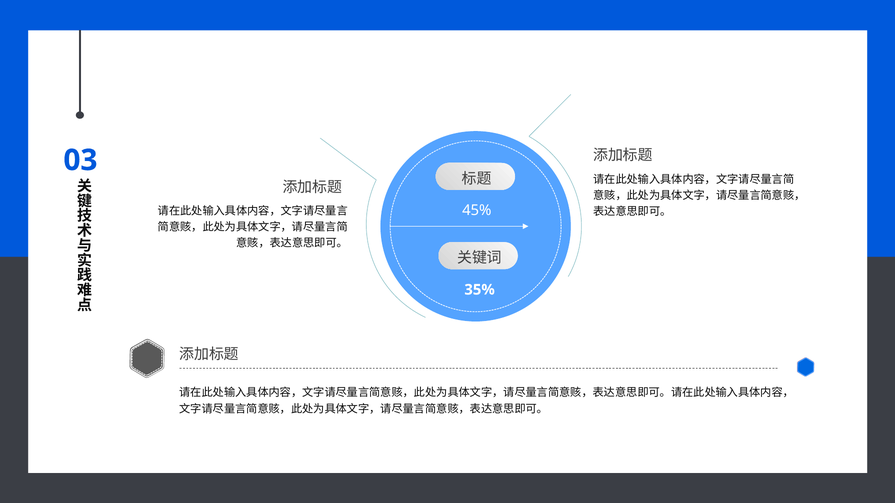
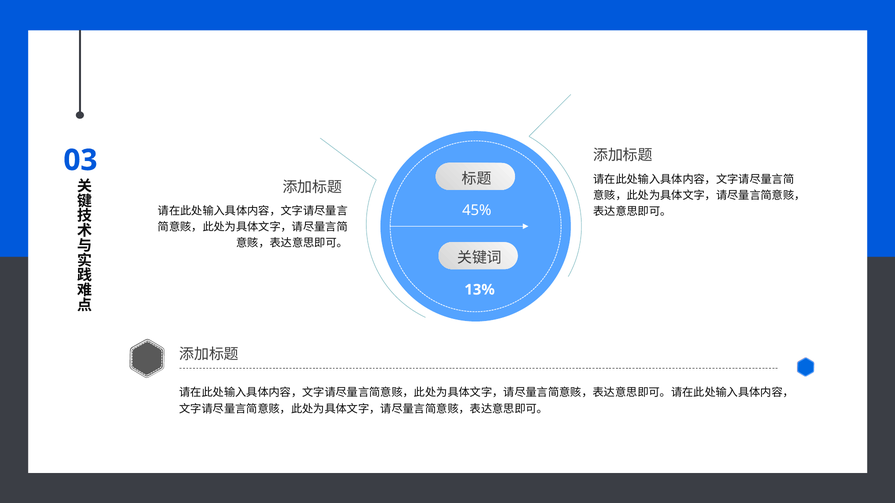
35%: 35% -> 13% (480, 290)
